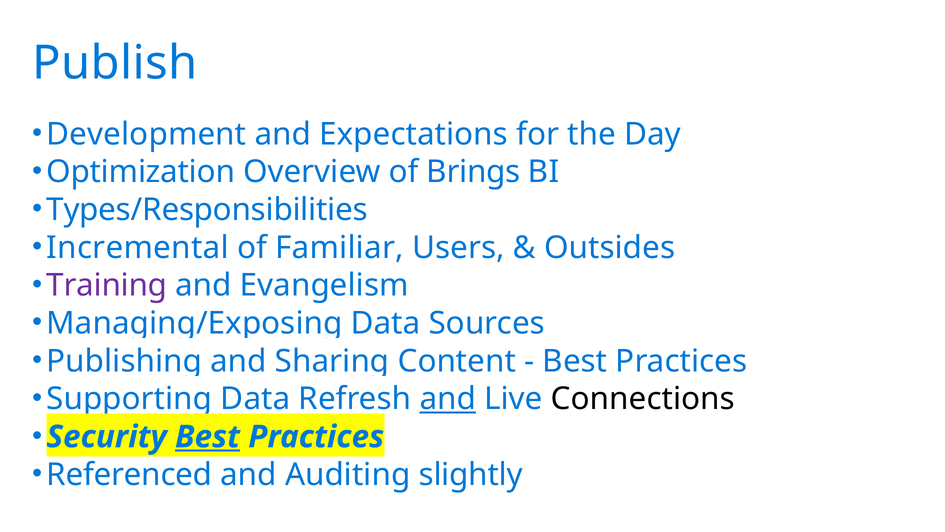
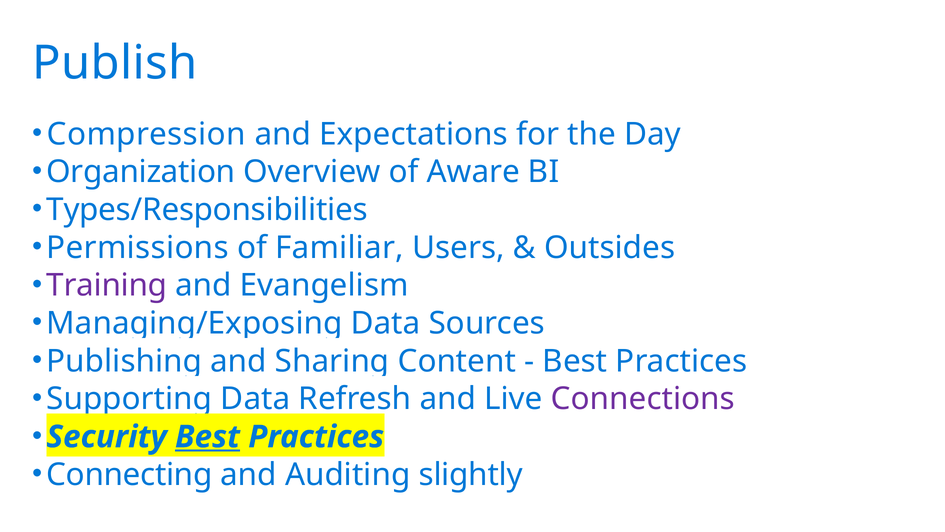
Development: Development -> Compression (146, 134)
Optimization: Optimization -> Organization (141, 172)
Brings: Brings -> Aware (473, 172)
Incremental: Incremental -> Permissions (138, 247)
and underline: present -> none (448, 399)
Connections colour: black -> purple (643, 399)
Referenced: Referenced -> Connecting (129, 474)
